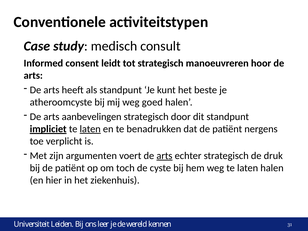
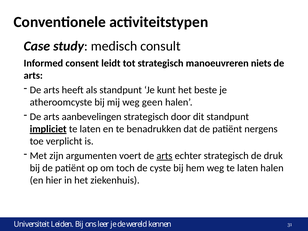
hoor: hoor -> niets (261, 63)
goed: goed -> geen (152, 102)
laten underline: present -> none (90, 129)
